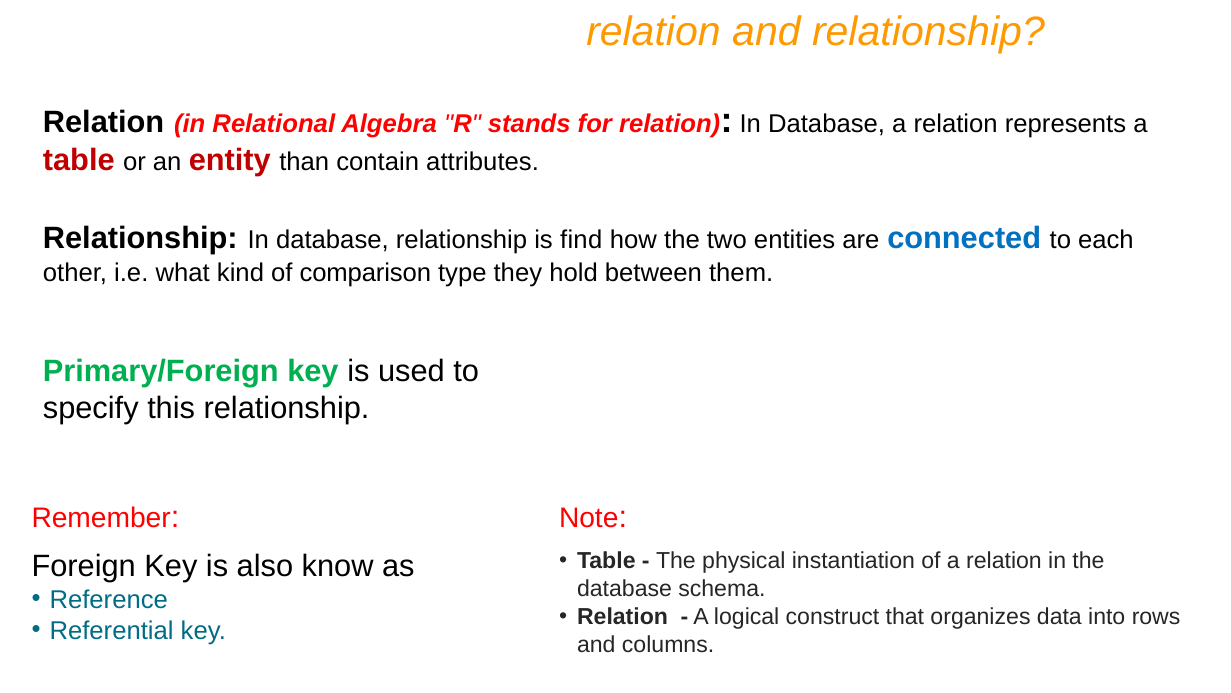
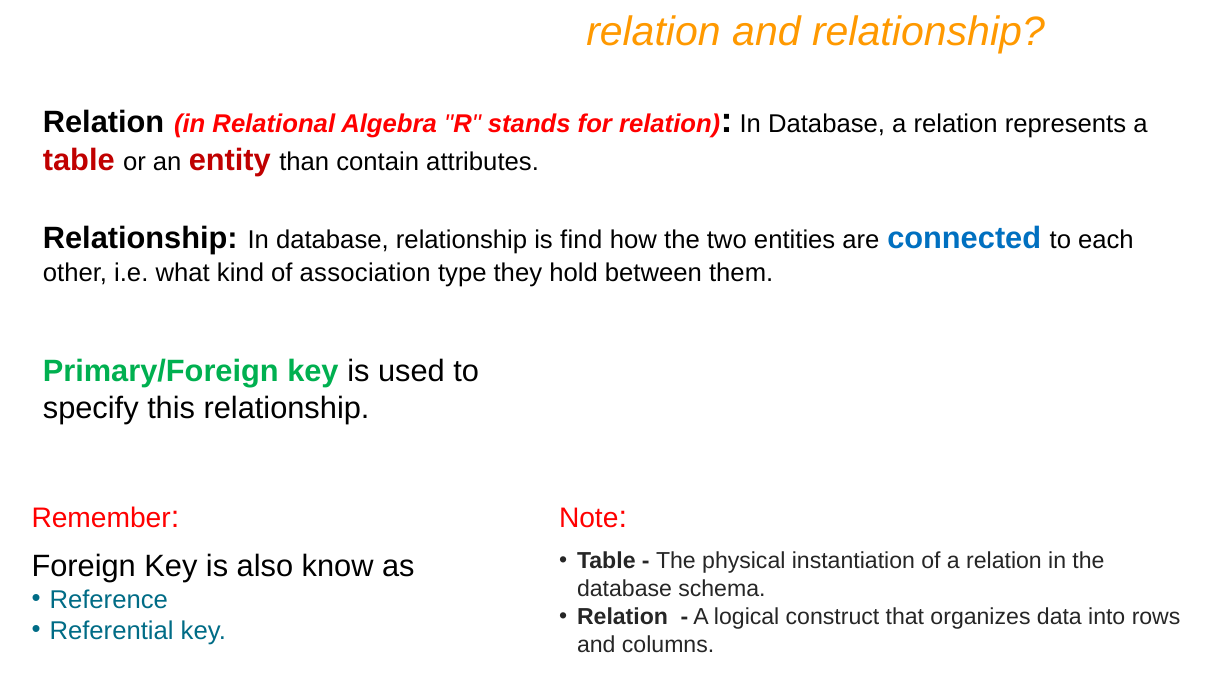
comparison: comparison -> association (365, 273)
